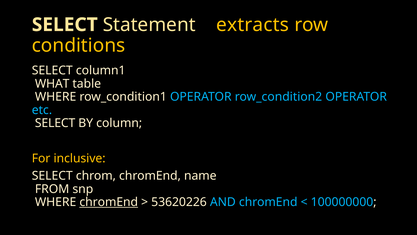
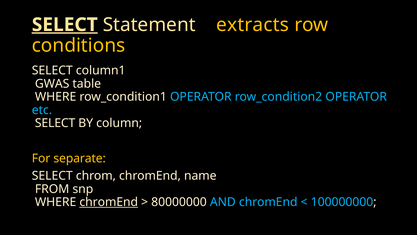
SELECT underline: none -> present (65, 25)
WHAT: WHAT -> GWAS (52, 84)
inclusive: inclusive -> separate (80, 158)
53620226: 53620226 -> 80000000 (179, 202)
